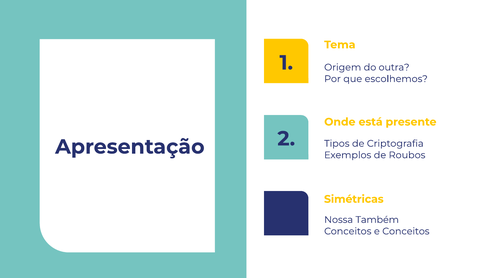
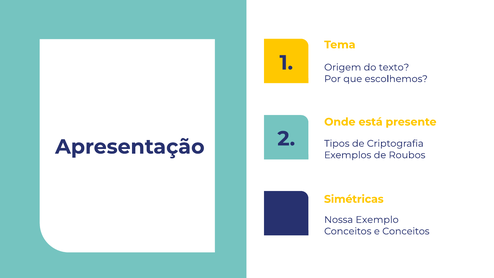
outra: outra -> texto (394, 67)
Também: Também -> Exemplo (377, 220)
